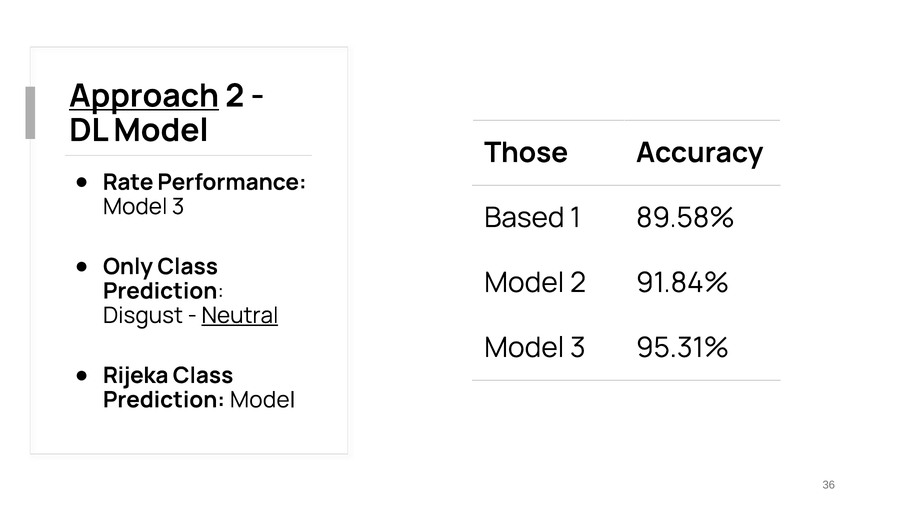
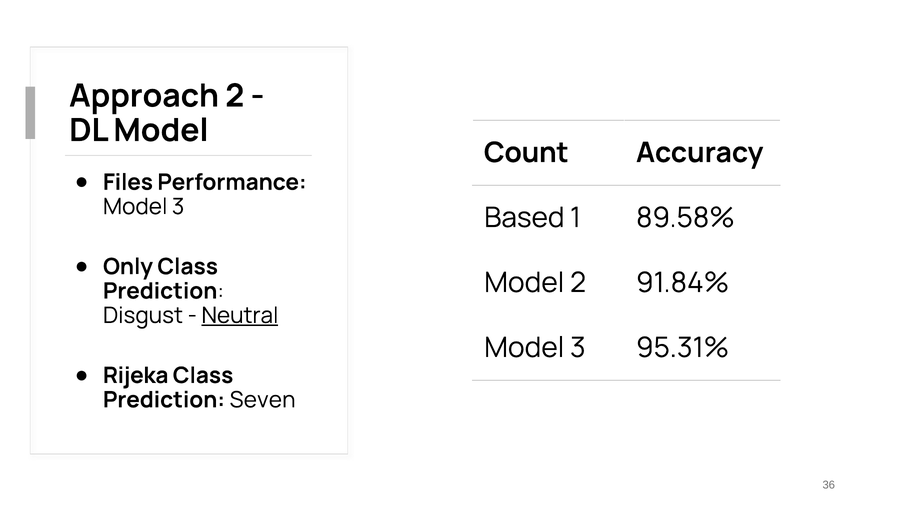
Approach underline: present -> none (144, 96)
Those: Those -> Count (526, 153)
Rate: Rate -> Files (128, 182)
Prediction Model: Model -> Seven (263, 400)
